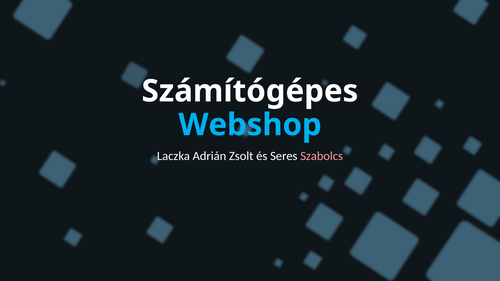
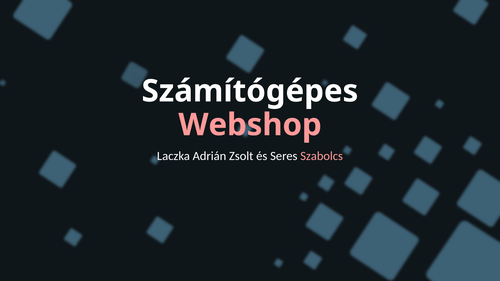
Webshop colour: light blue -> pink (250, 125)
